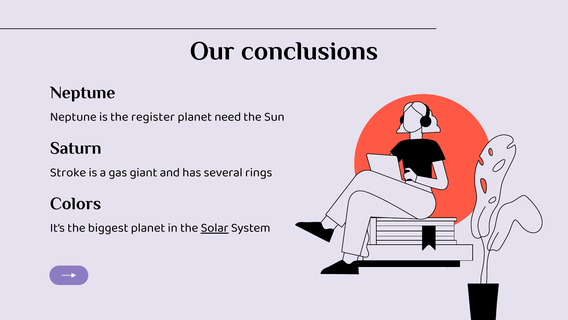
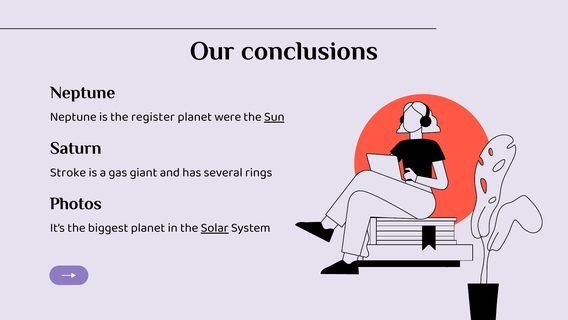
need: need -> were (228, 117)
Sun underline: none -> present (274, 117)
Colors: Colors -> Photos (76, 203)
